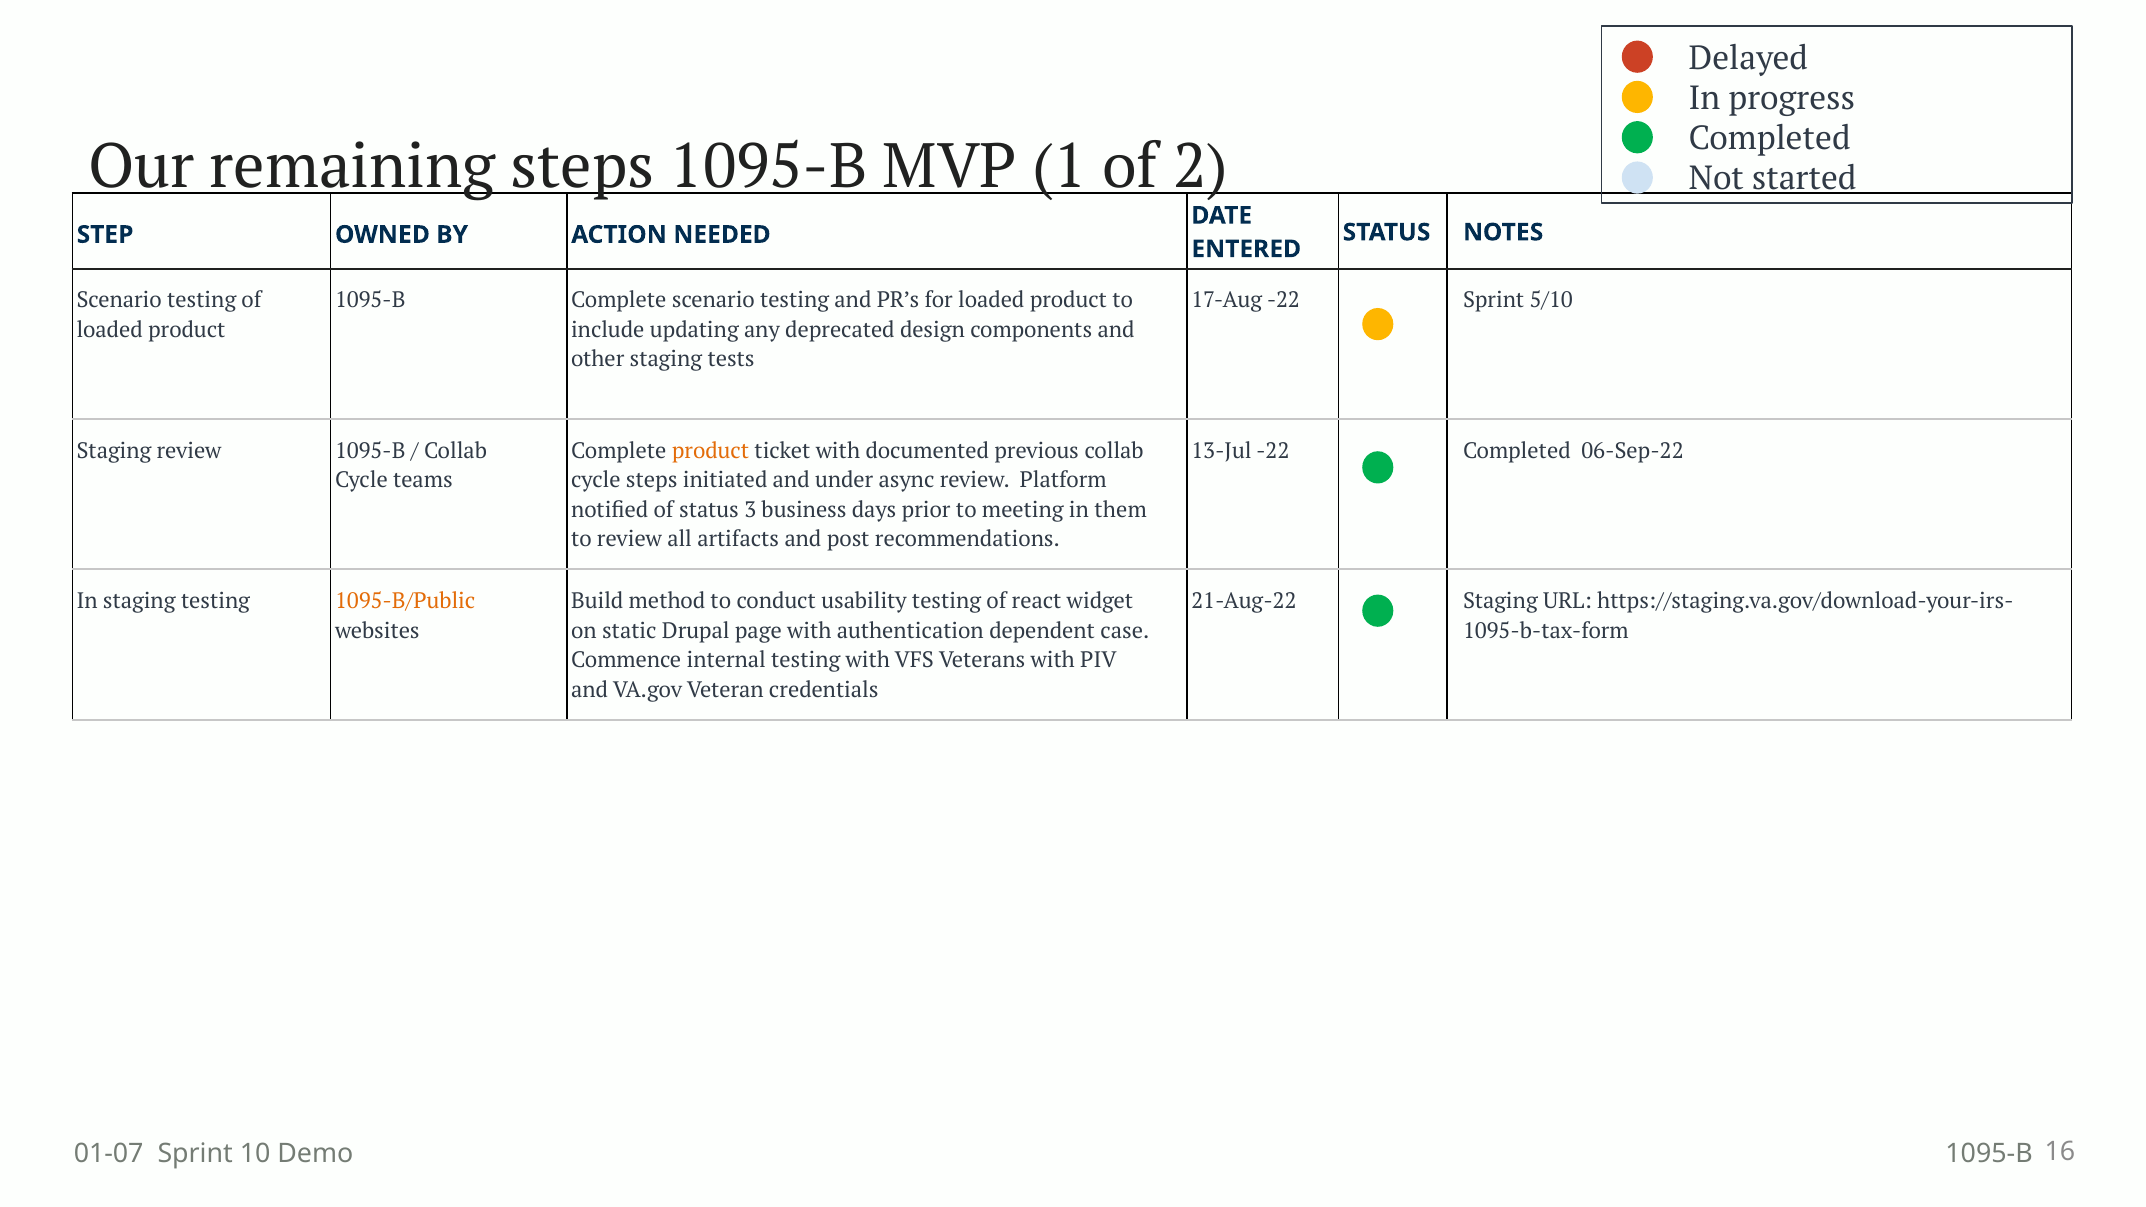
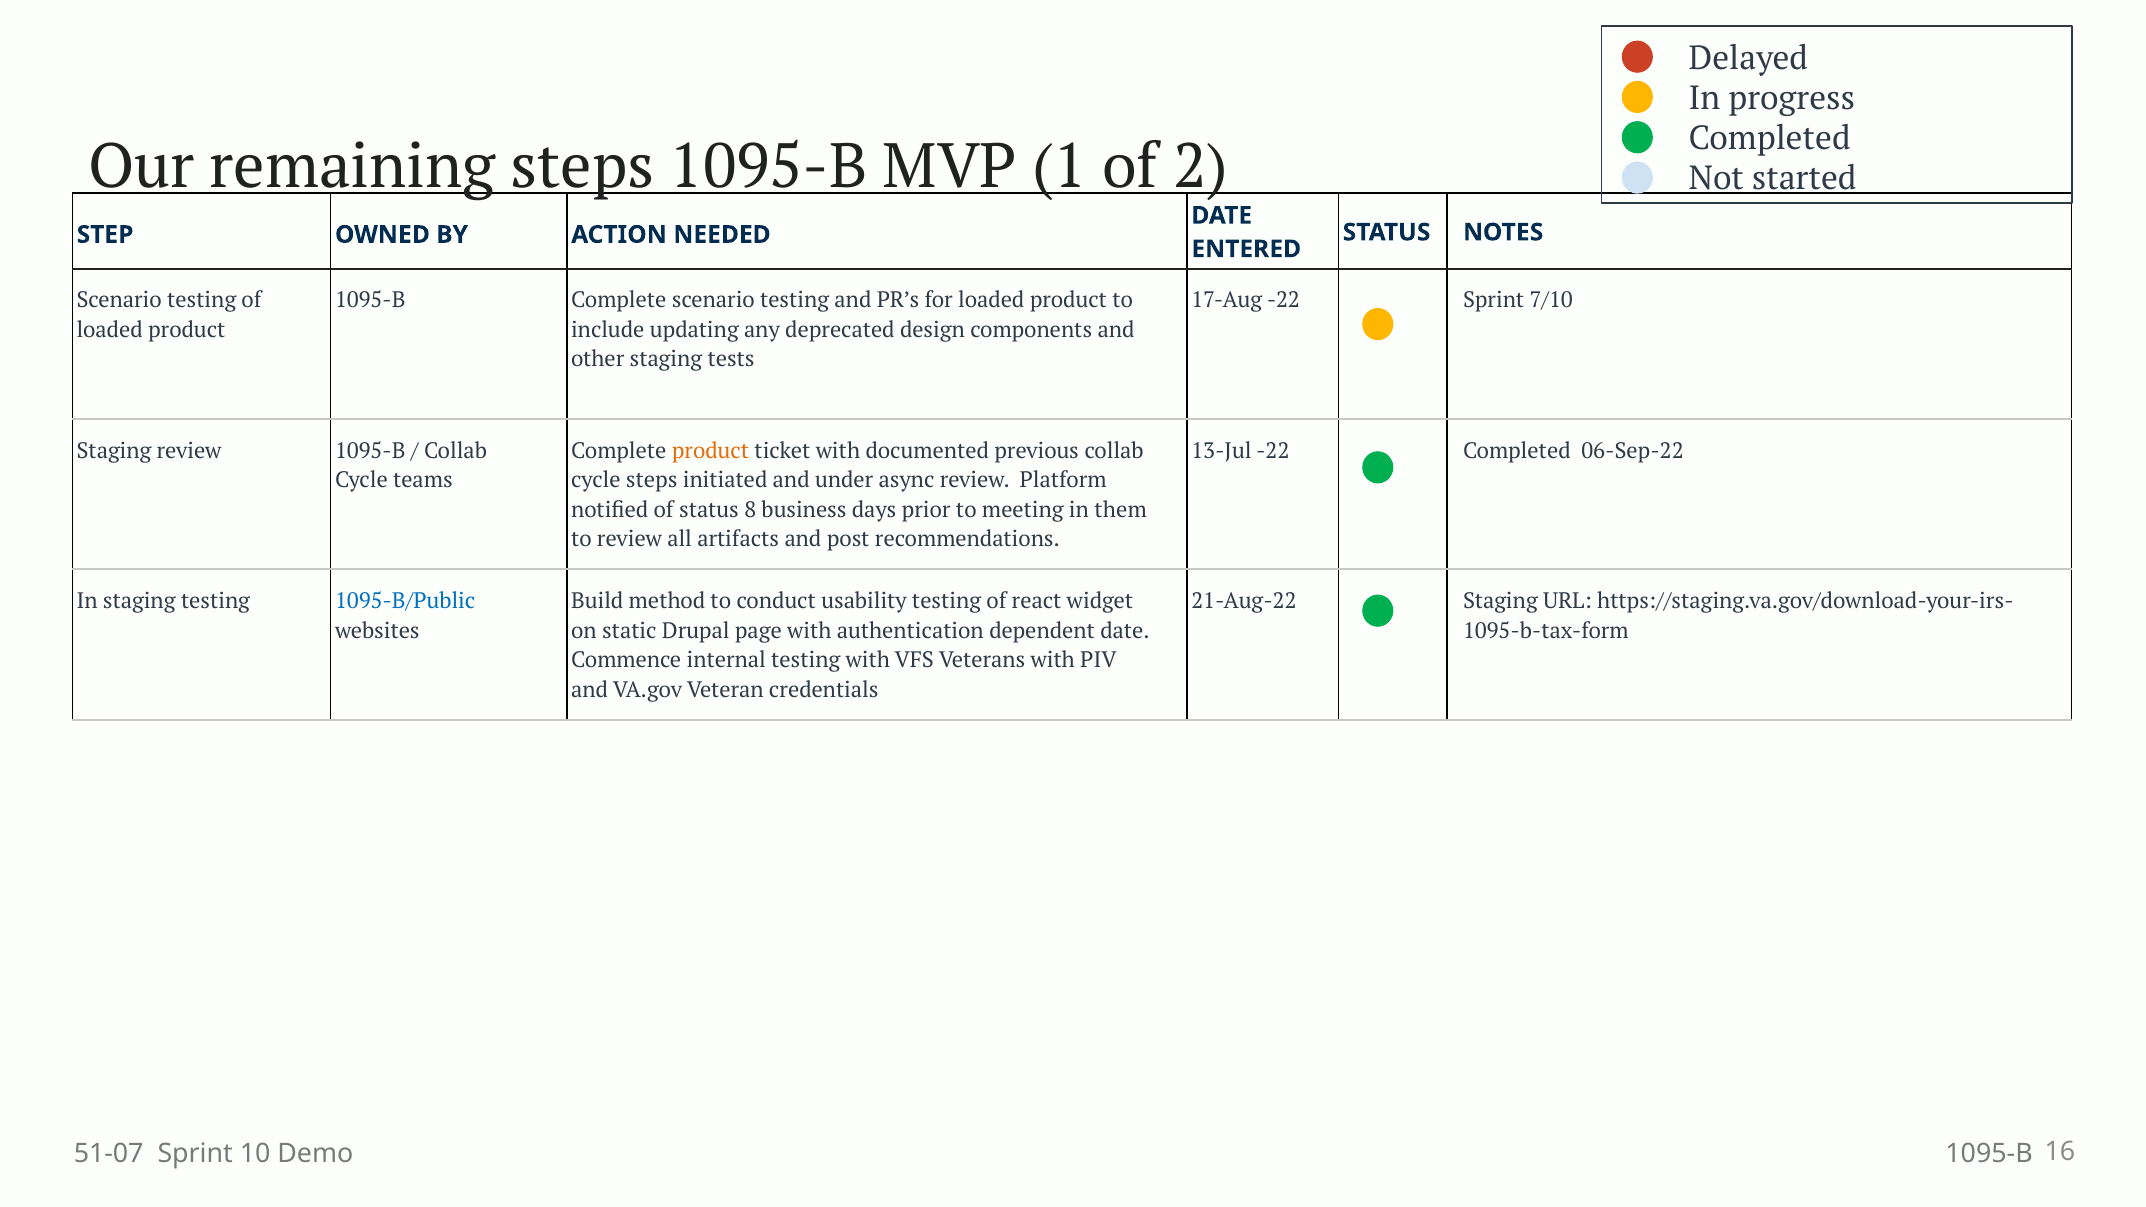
5/10: 5/10 -> 7/10 (1551, 301)
3: 3 -> 8 (750, 510)
1095-B/Public colour: orange -> blue (405, 601)
dependent case: case -> date (1125, 631)
01-07: 01-07 -> 51-07 (109, 1154)
